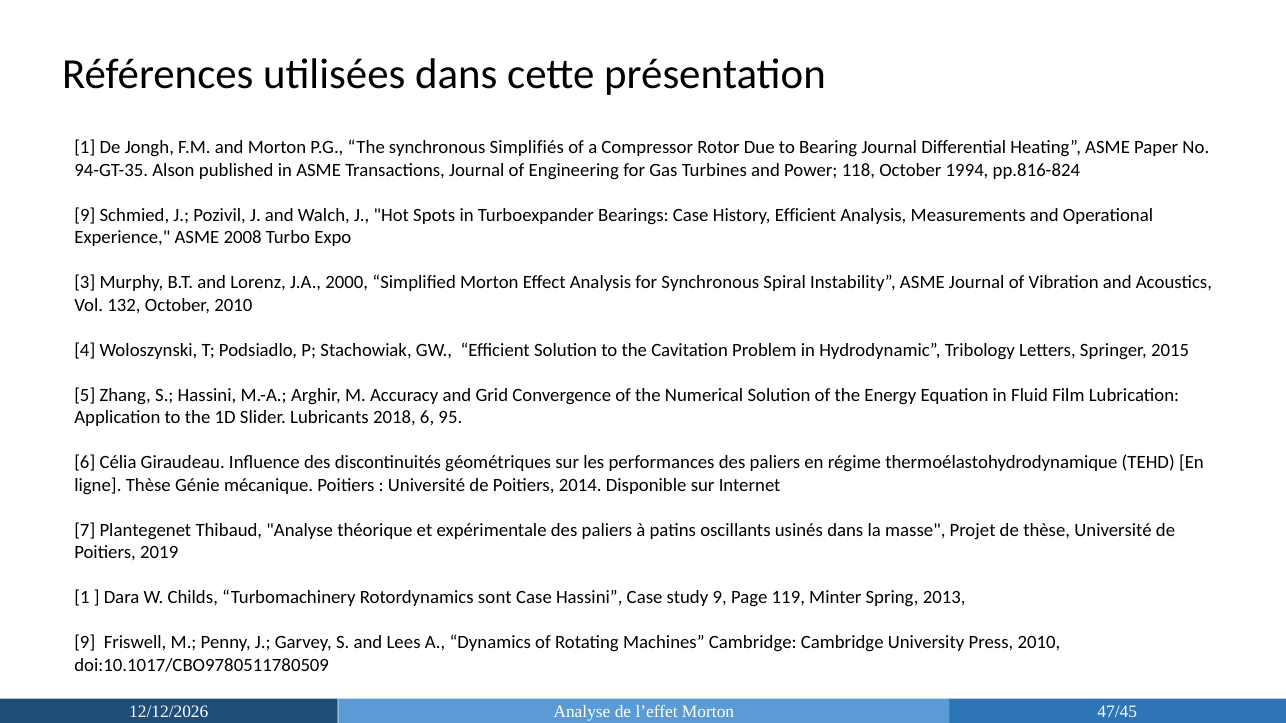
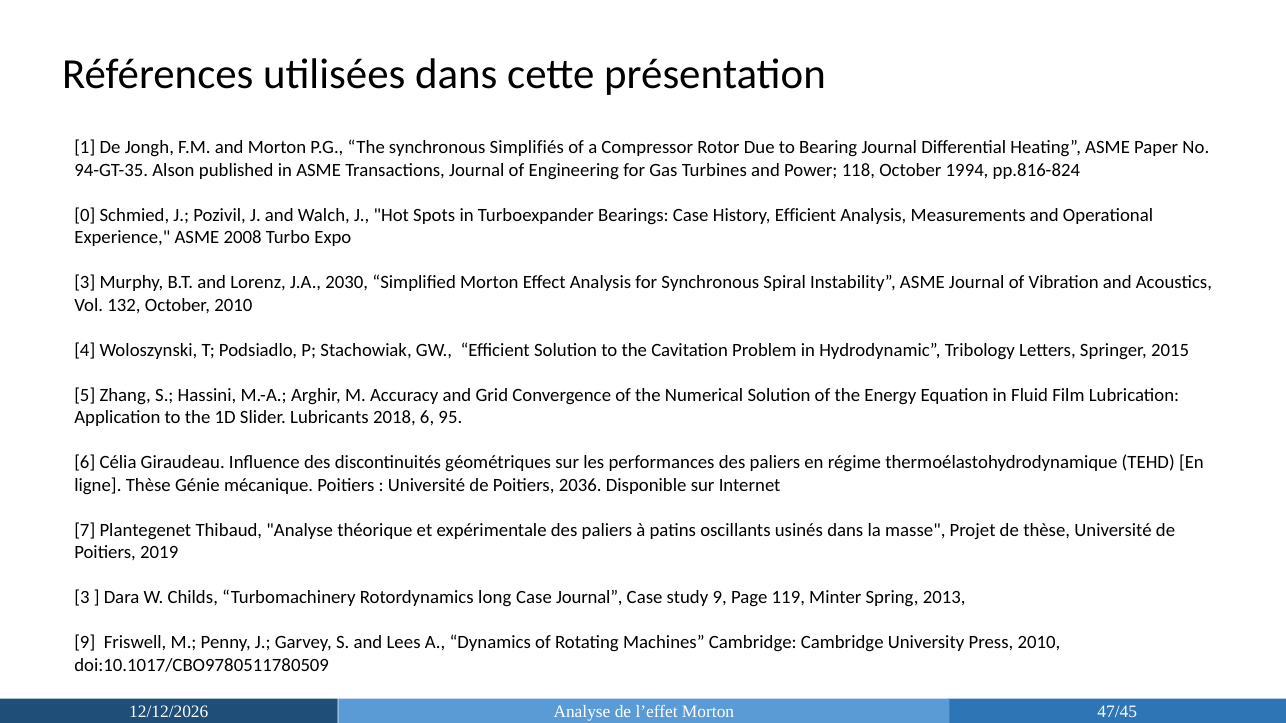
9: 9 -> 0 (85, 215)
2000: 2000 -> 2030 (347, 283)
2014: 2014 -> 2036 (580, 486)
1: 1 -> 3 (82, 598)
sont: sont -> long (495, 598)
Case Hassini: Hassini -> Journal (589, 598)
